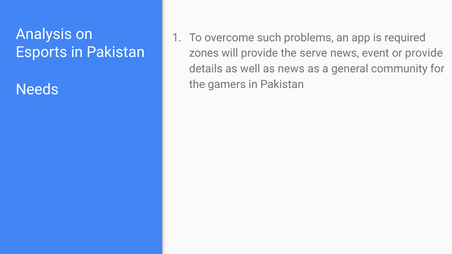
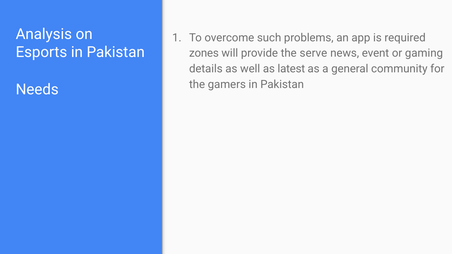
or provide: provide -> gaming (424, 53)
as news: news -> latest (291, 69)
